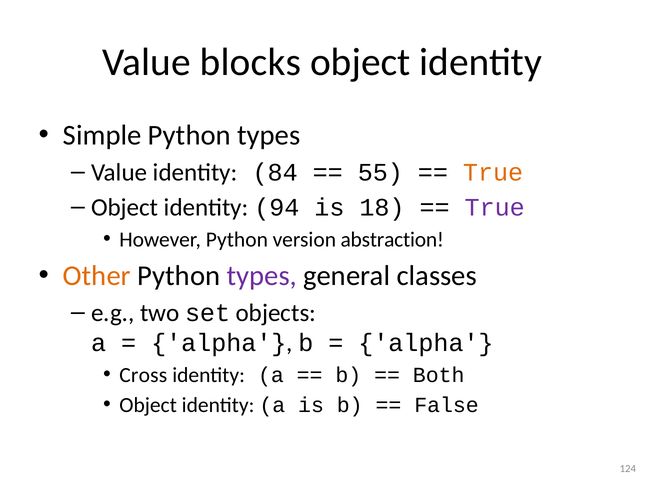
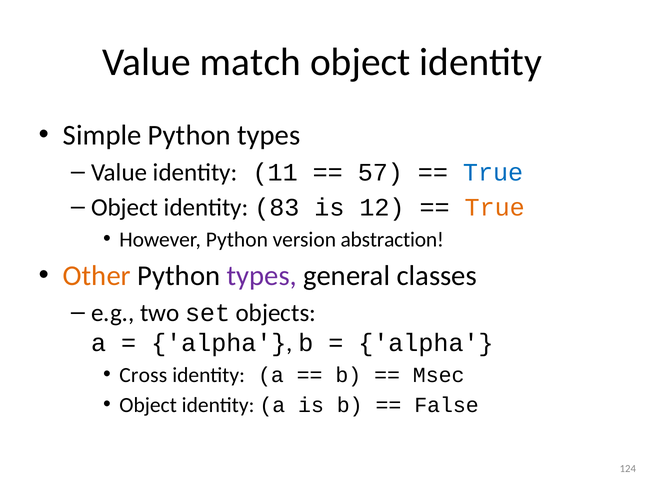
blocks: blocks -> match (250, 62)
84: 84 -> 11 (275, 172)
55: 55 -> 57 (380, 172)
True colour: orange -> blue (493, 172)
94: 94 -> 83 (277, 207)
18: 18 -> 12 (382, 207)
True colour: purple -> orange (495, 207)
Both: Both -> Msec (439, 375)
